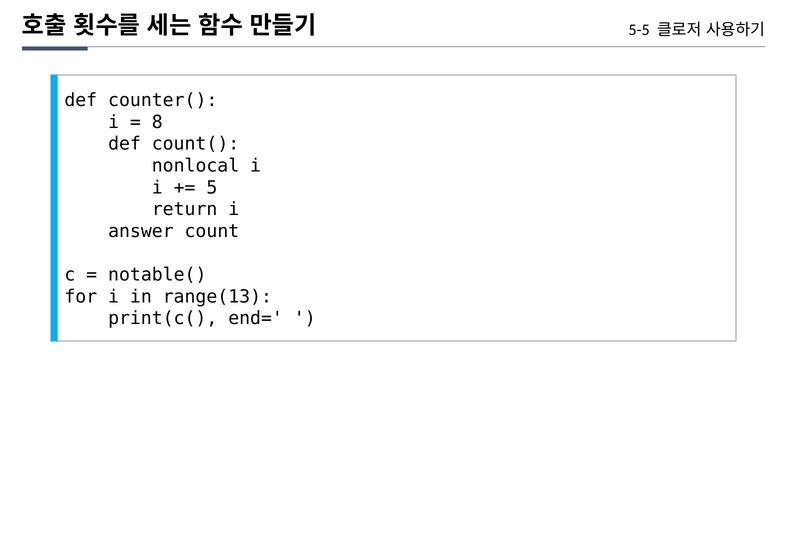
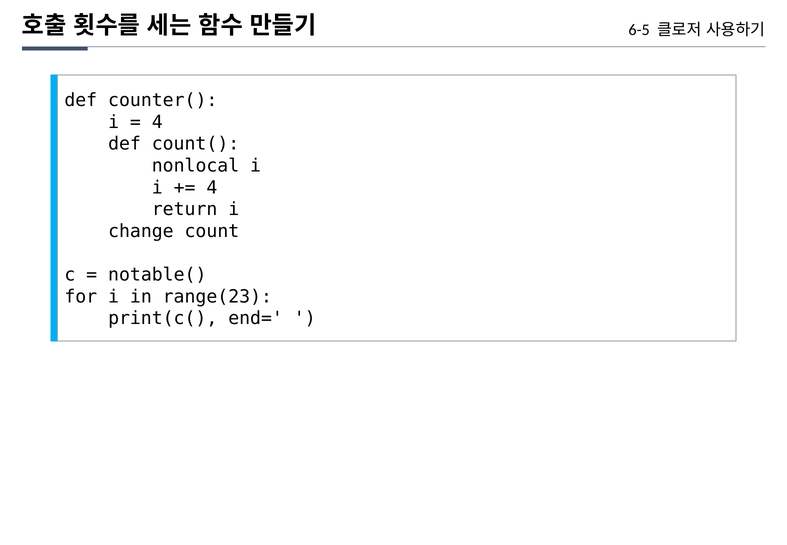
5-5: 5-5 -> 6-5 (639, 30)
8: 8 -> 4 (157, 122)
5: 5 -> 4 (212, 188)
answer: answer -> change (141, 231)
range(13: range(13 -> range(23 (217, 296)
